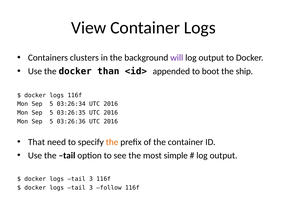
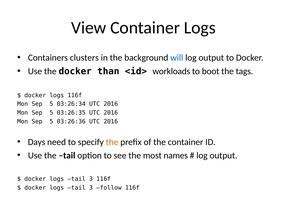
will colour: purple -> blue (177, 58)
appended: appended -> workloads (171, 71)
ship: ship -> tags (244, 71)
That: That -> Days (37, 142)
simple: simple -> names (176, 156)
